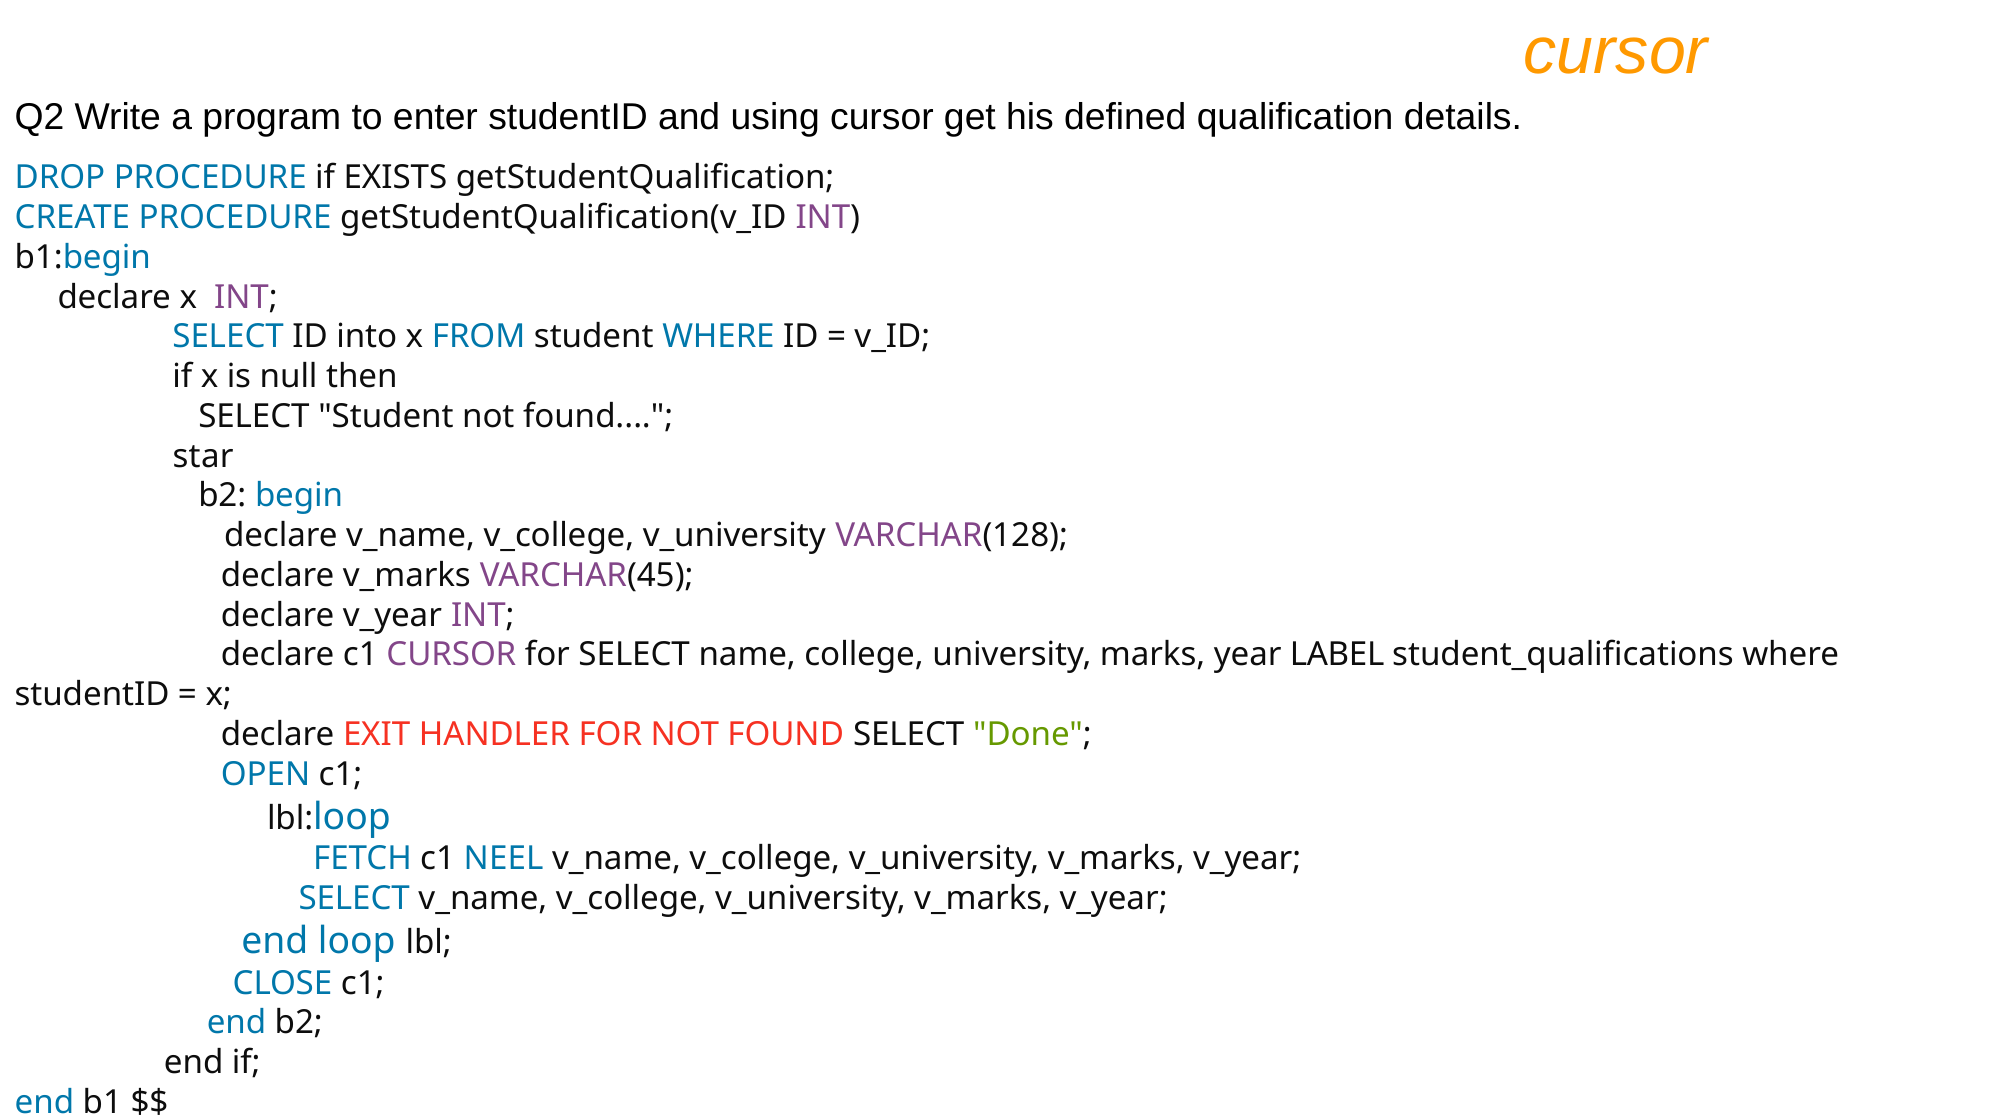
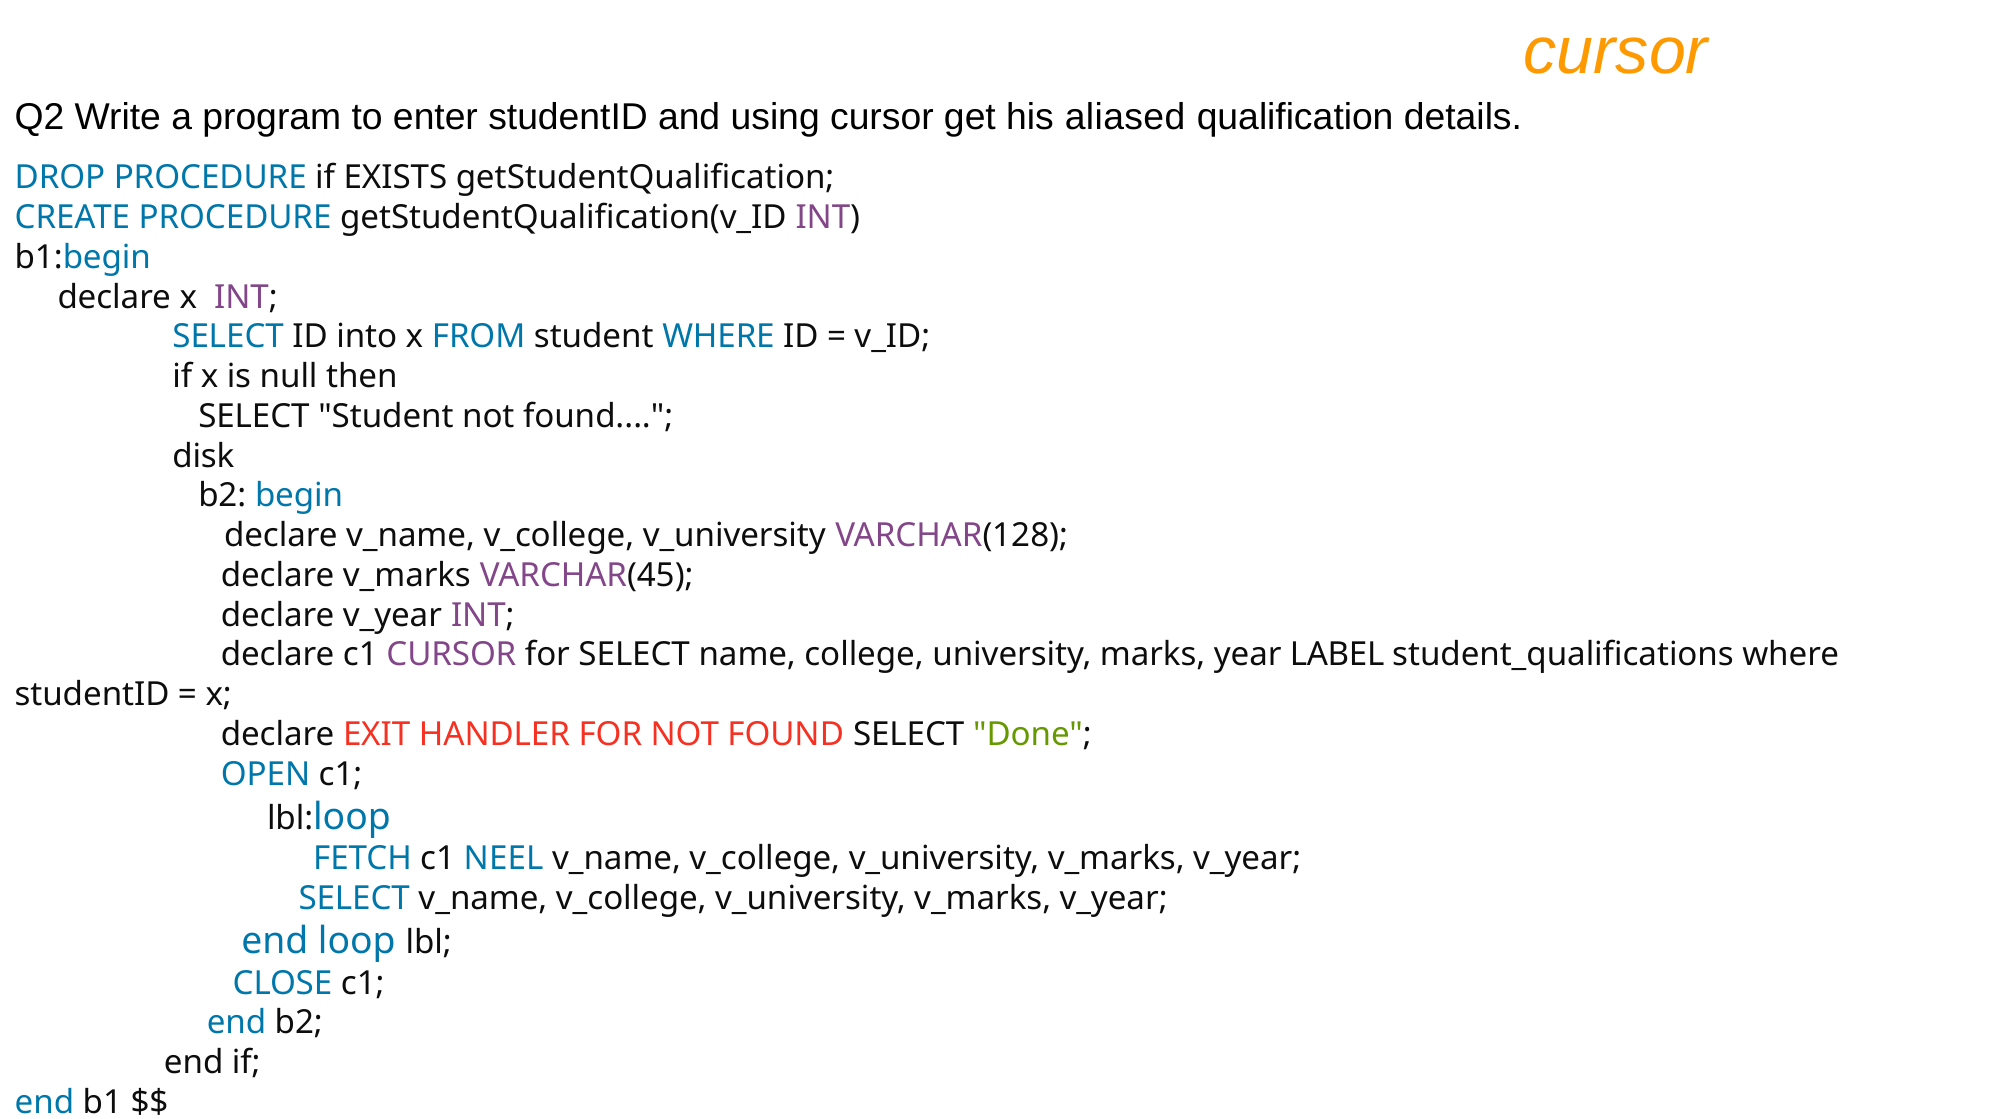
defined: defined -> aliased (1125, 118)
star: star -> disk (203, 456)
